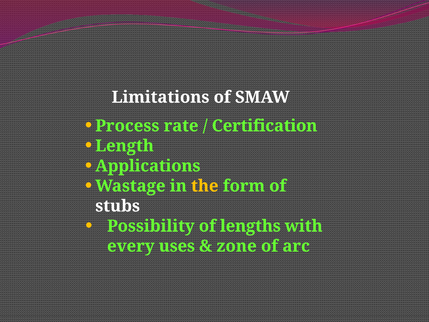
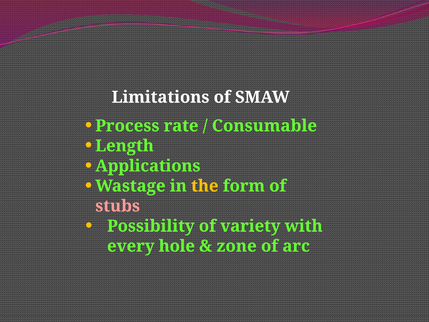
Certification: Certification -> Consumable (264, 126)
stubs colour: white -> pink (118, 206)
lengths: lengths -> variety (250, 226)
uses: uses -> hole (177, 246)
